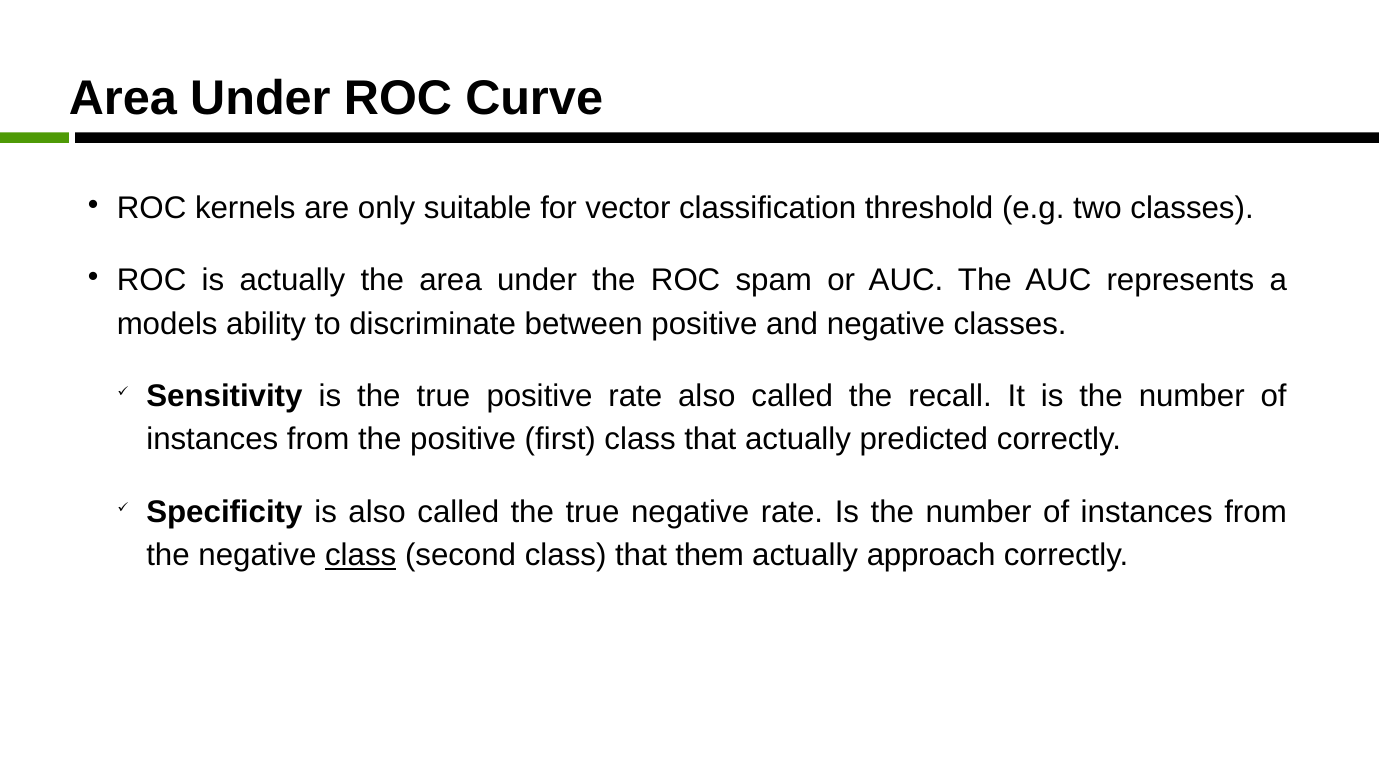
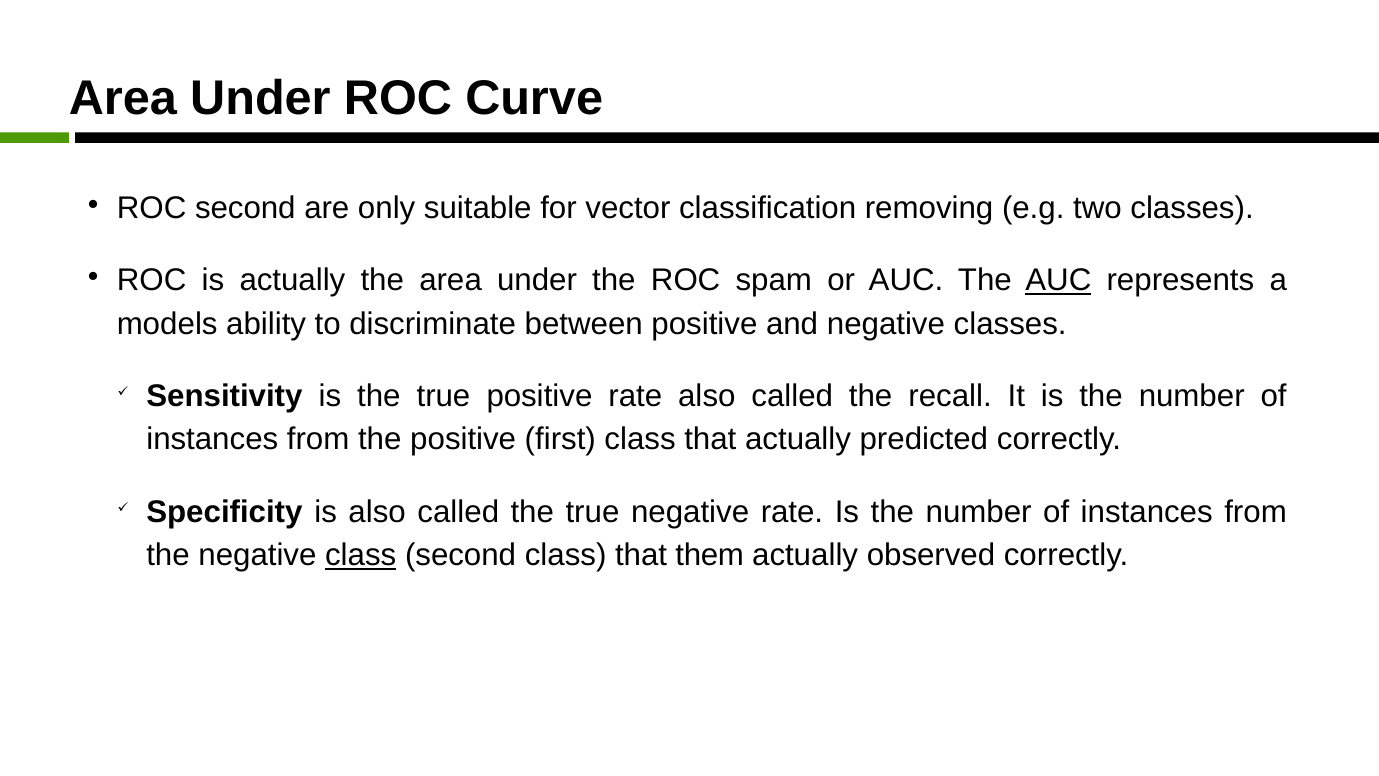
ROC kernels: kernels -> second (245, 208)
threshold: threshold -> removing (929, 208)
AUC underline: none -> present (1058, 280)
approach: approach -> observed (931, 555)
